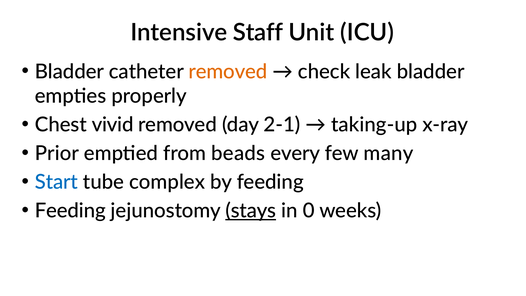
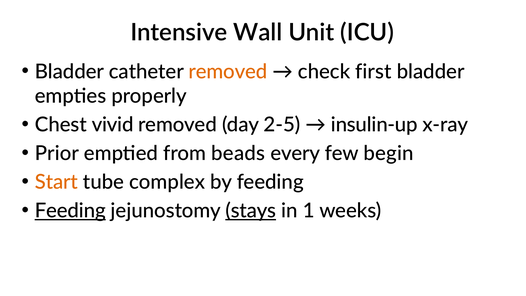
Staff: Staff -> Wall (258, 33)
leak: leak -> first (373, 72)
2-1: 2-1 -> 2-5 (282, 125)
taking-up: taking-up -> insulin-up (374, 125)
many: many -> begin (389, 153)
Start colour: blue -> orange (56, 182)
Feeding underline: none -> present (70, 211)
0: 0 -> 1 (309, 211)
